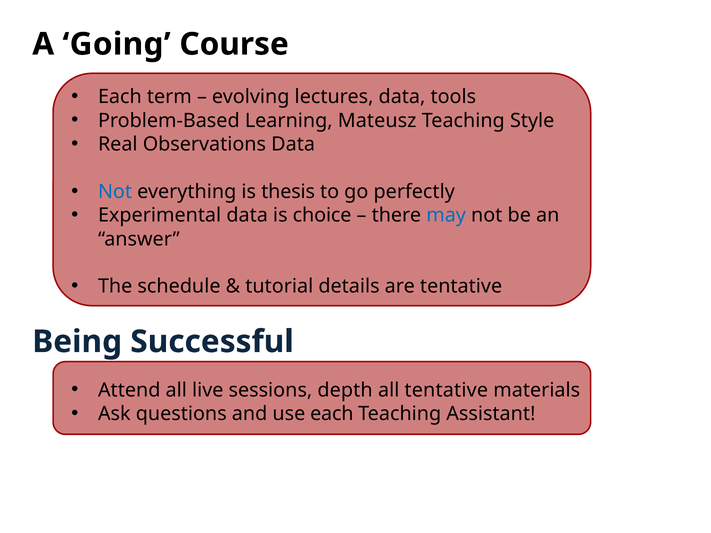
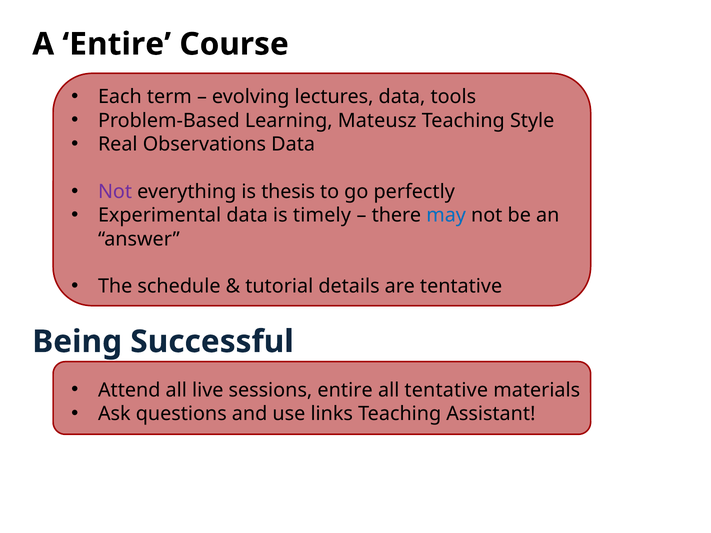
A Going: Going -> Entire (117, 44)
Not colour: blue -> purple (115, 192)
choice: choice -> timely (322, 215)
sessions depth: depth -> entire (345, 390)
use each: each -> links (332, 414)
